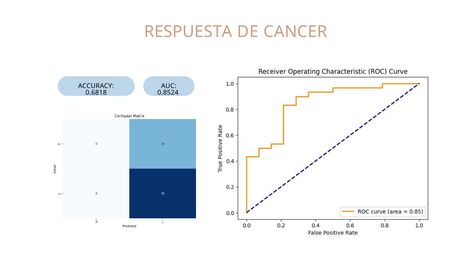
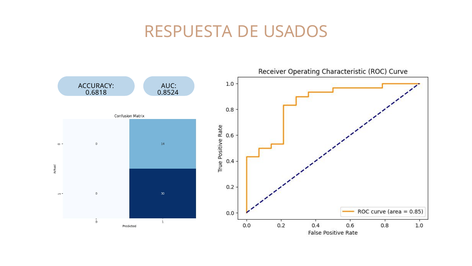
CANCER: CANCER -> USADOS (296, 32)
